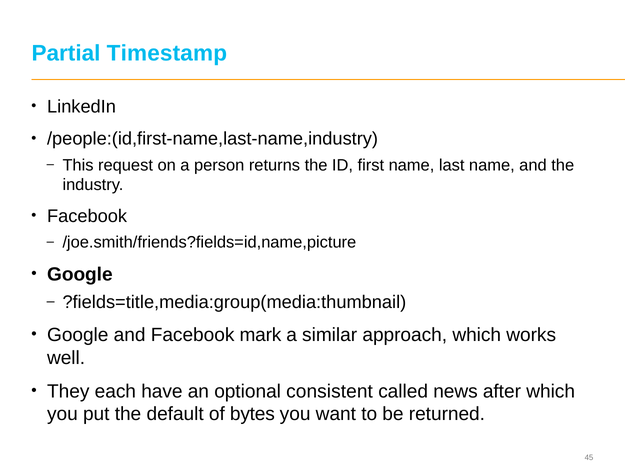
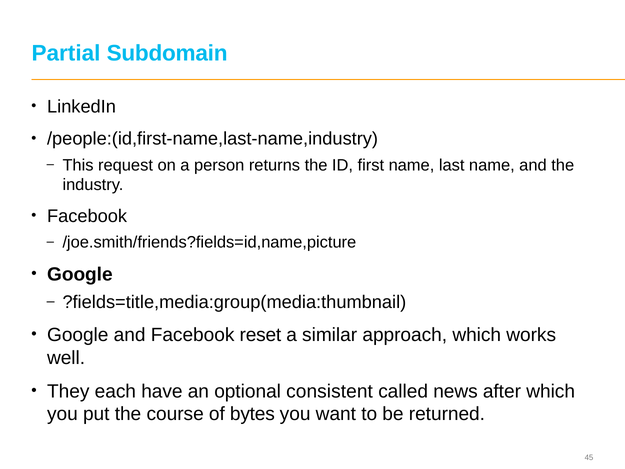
Timestamp: Timestamp -> Subdomain (167, 53)
mark: mark -> reset (260, 335)
default: default -> course (175, 414)
